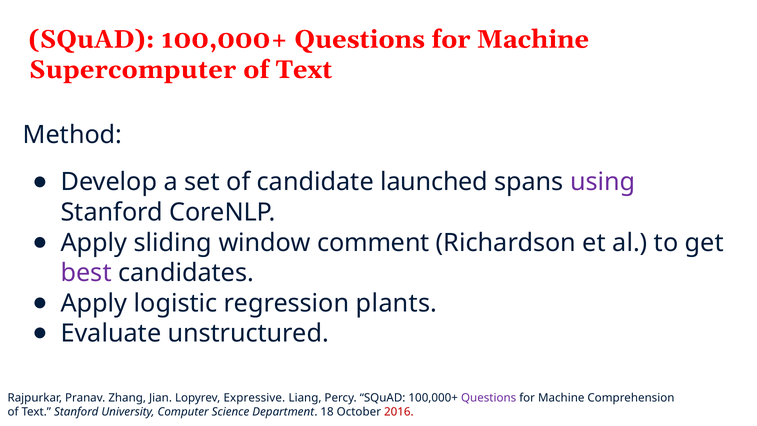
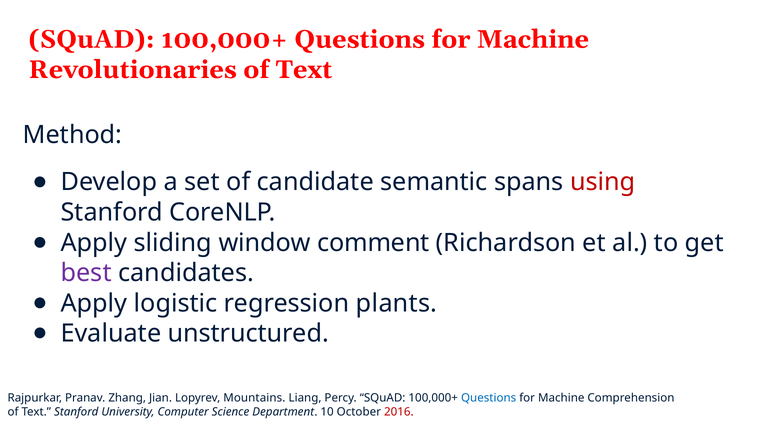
Supercomputer: Supercomputer -> Revolutionaries (133, 70)
launched: launched -> semantic (434, 182)
using colour: purple -> red (603, 182)
Expressive: Expressive -> Mountains (254, 398)
Questions colour: purple -> blue (489, 398)
18: 18 -> 10 (327, 412)
